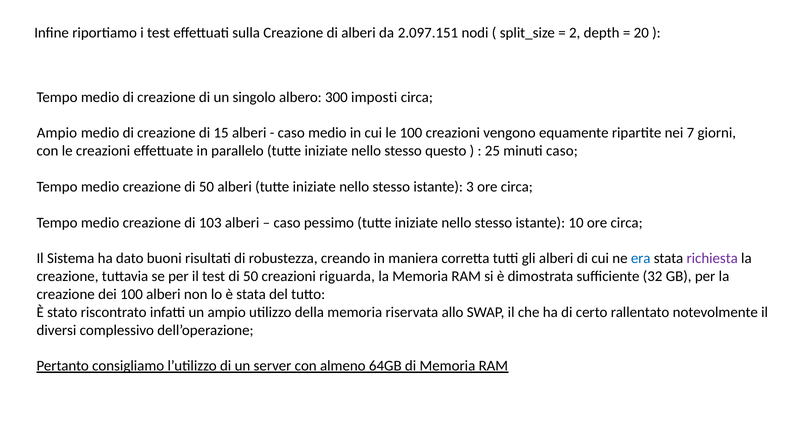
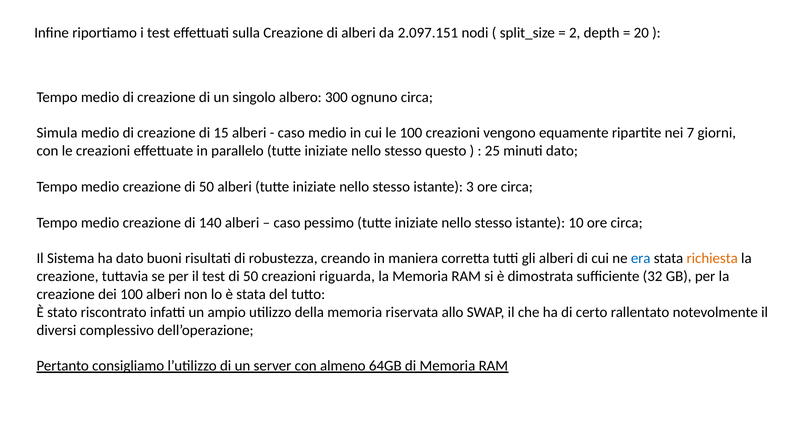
imposti: imposti -> ognuno (374, 97)
Ampio: Ampio -> Simula (57, 133)
minuti caso: caso -> dato (562, 151)
103: 103 -> 140 (210, 222)
richiesta colour: purple -> orange (712, 258)
